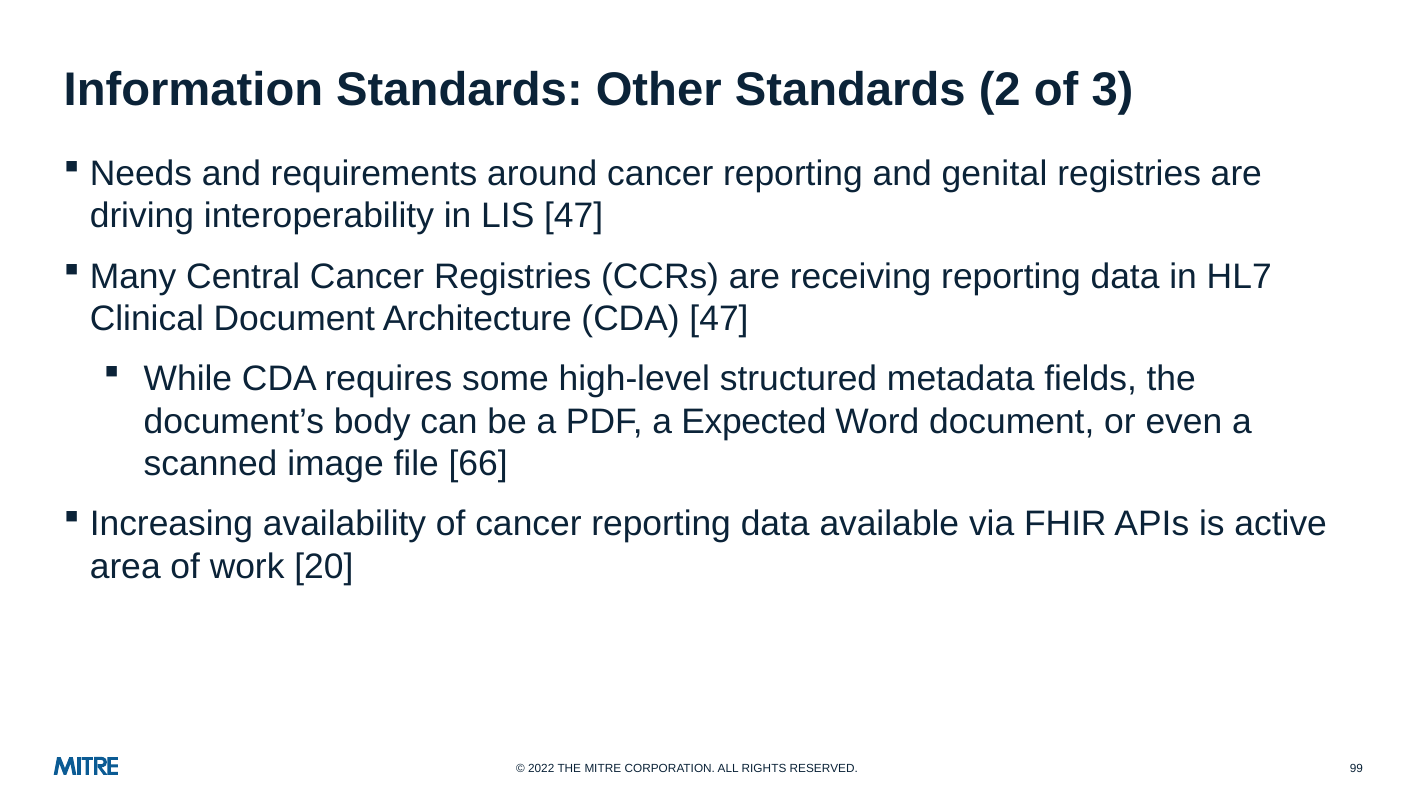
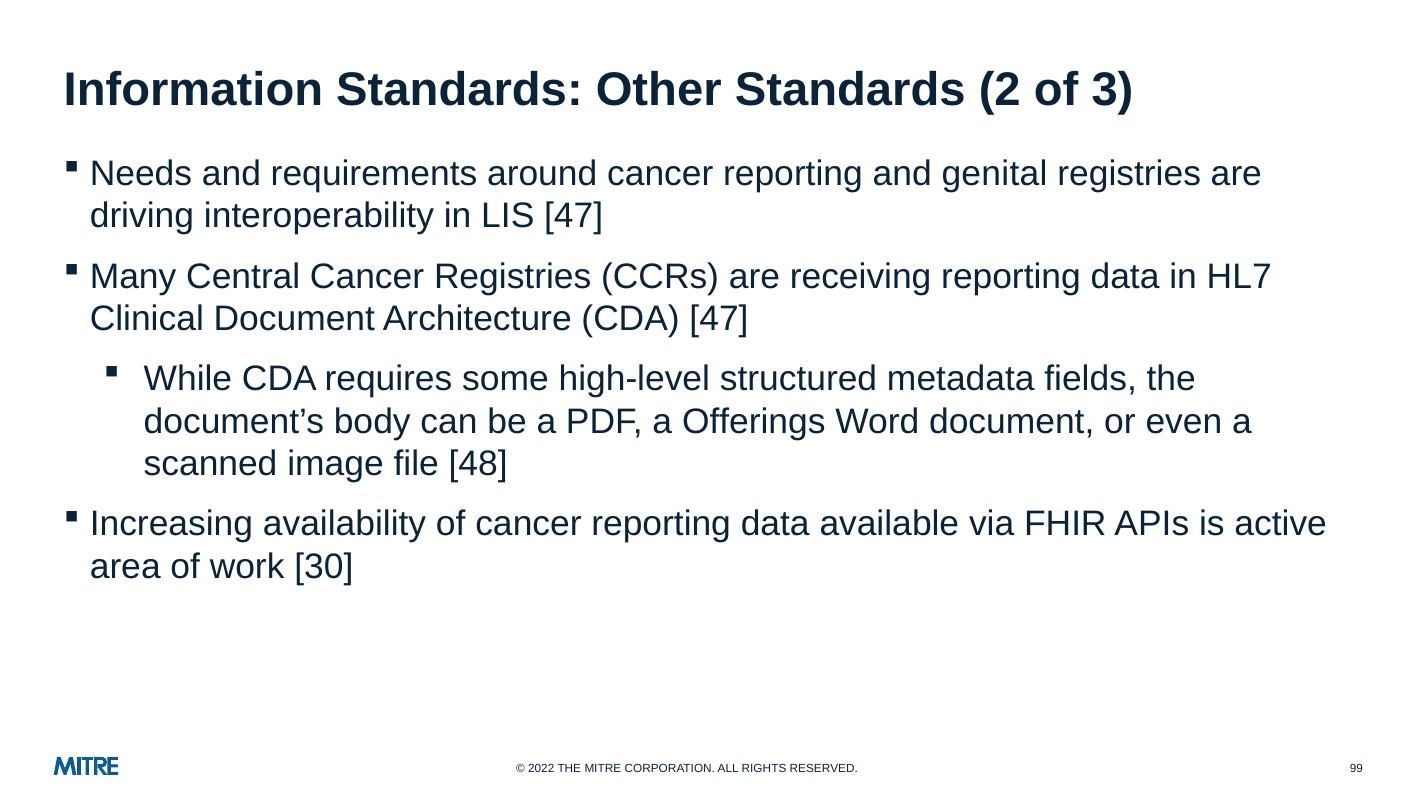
Expected: Expected -> Offerings (754, 422)
66: 66 -> 48 (478, 464)
20: 20 -> 30 (324, 567)
